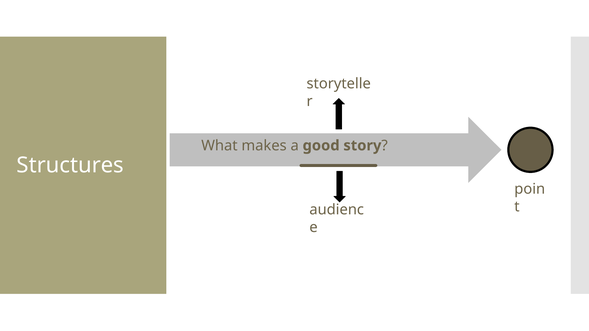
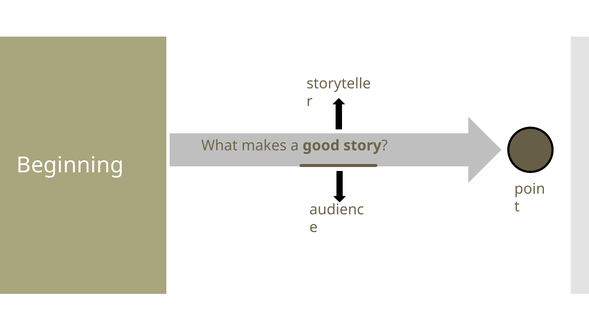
Structures: Structures -> Beginning (70, 165)
